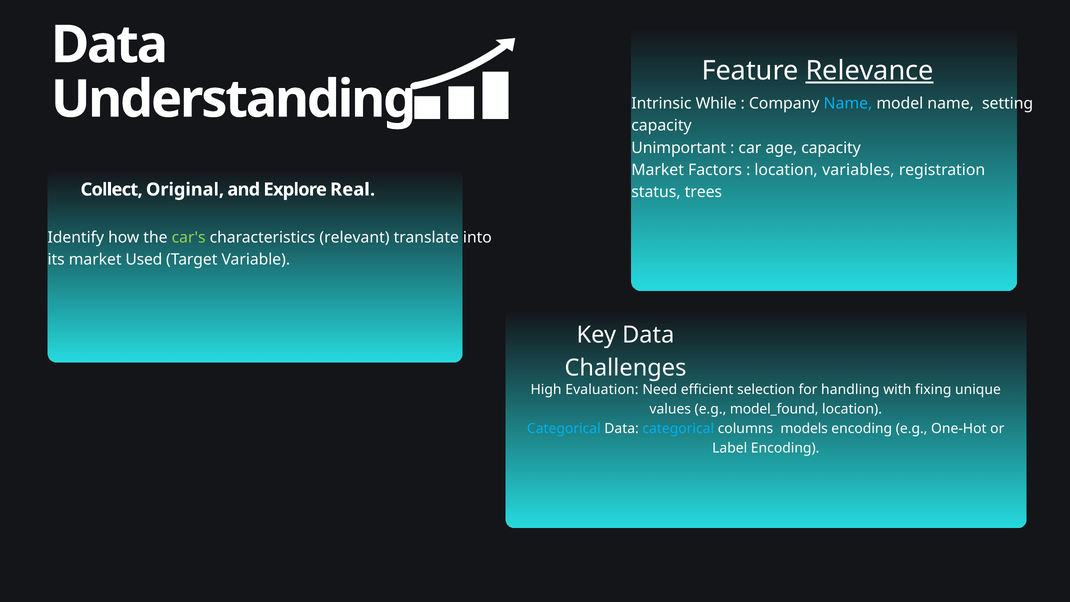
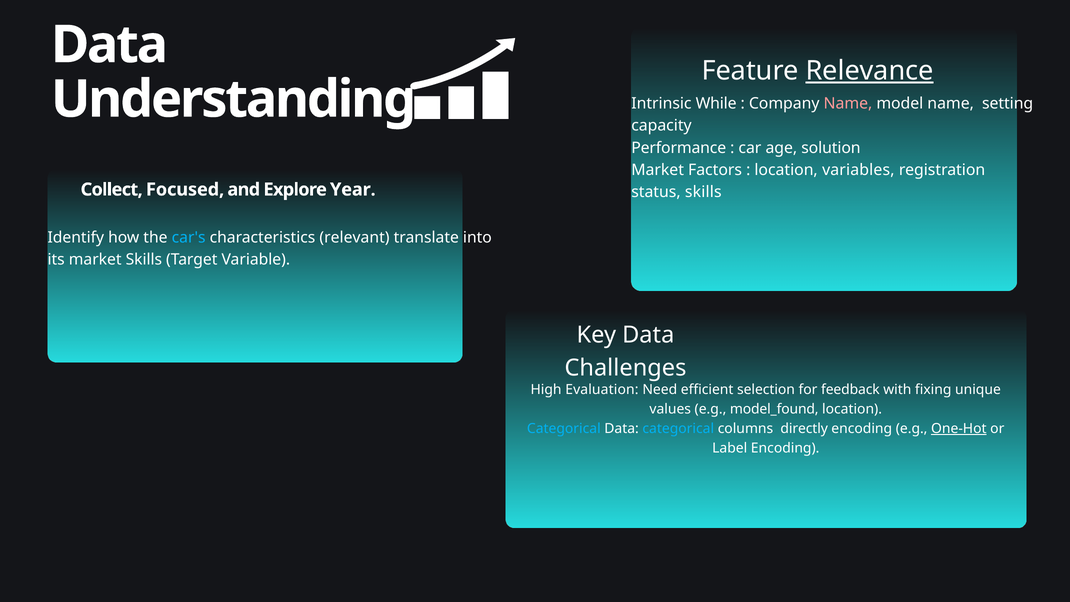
Name colour: light blue -> pink (848, 104)
Unimportant: Unimportant -> Performance (679, 148)
age capacity: capacity -> solution (831, 148)
Original: Original -> Focused (185, 190)
Real: Real -> Year (353, 190)
status trees: trees -> skills (703, 192)
car's colour: light green -> light blue (189, 237)
market Used: Used -> Skills (144, 259)
handling: handling -> feedback (850, 389)
models: models -> directly (804, 428)
One-Hot underline: none -> present (959, 428)
